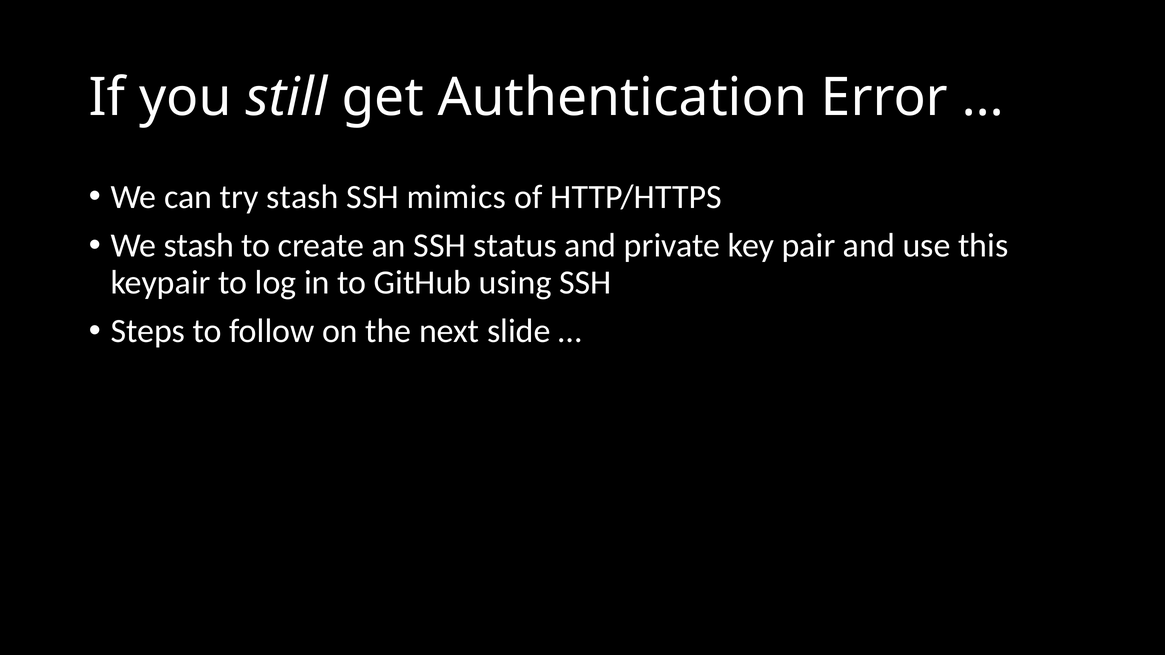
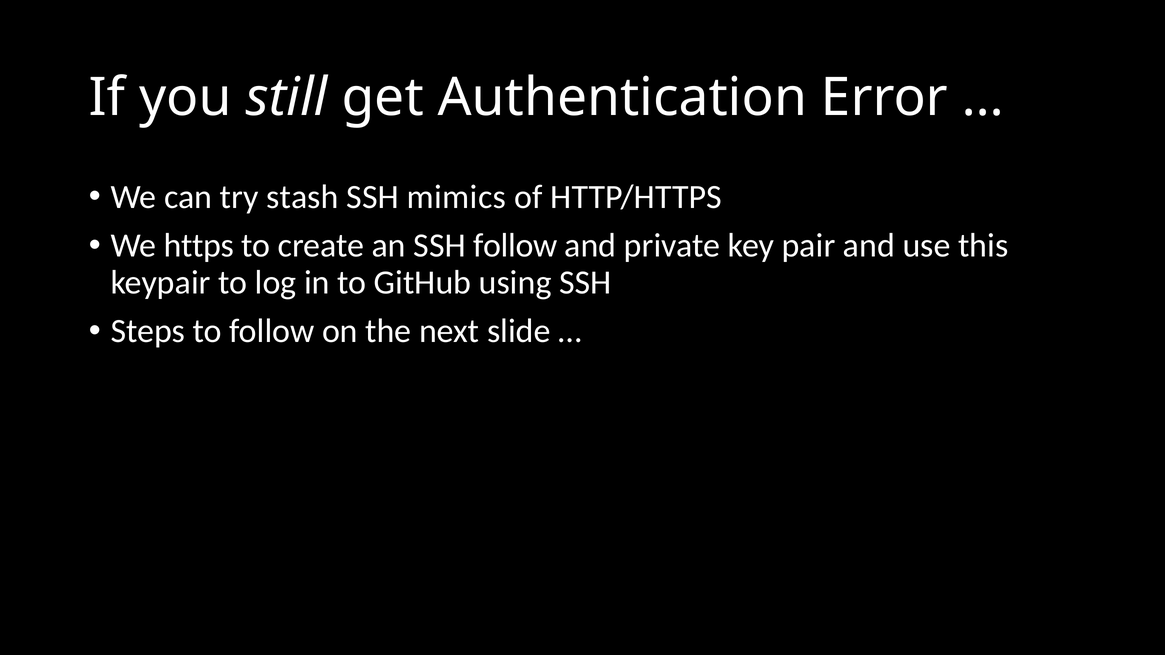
We stash: stash -> https (199, 246)
SSH status: status -> follow (515, 246)
